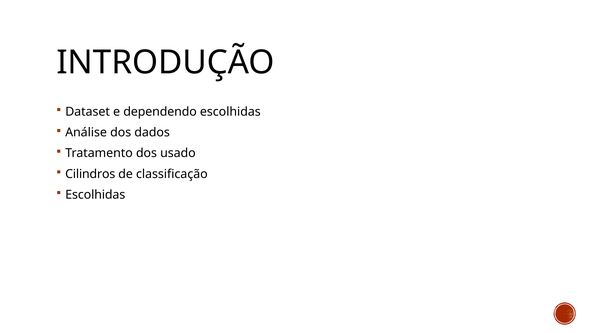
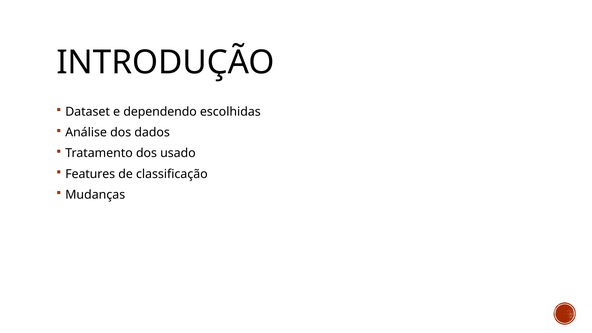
Cilindros: Cilindros -> Features (90, 174)
Escolhidas: Escolhidas -> Mudanças (95, 195)
